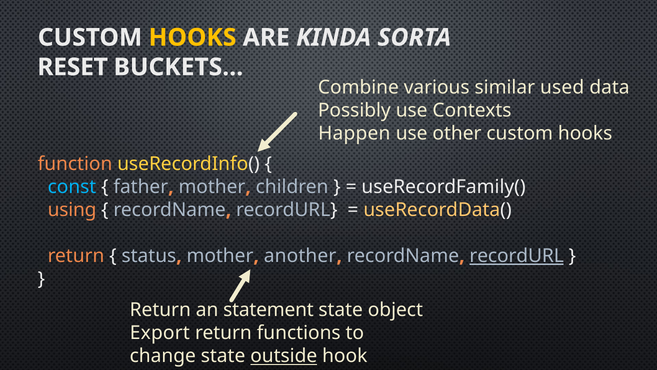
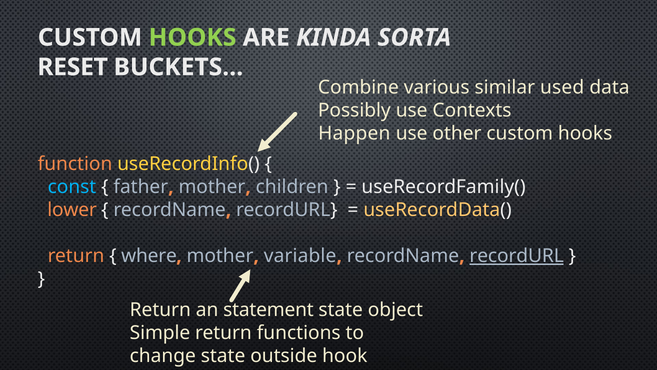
HOOKS colour: yellow -> light green (192, 37)
using: using -> lower (72, 210)
status: status -> where (149, 256)
another: another -> variable (300, 256)
Export: Export -> Simple (160, 333)
outside underline: present -> none (284, 356)
